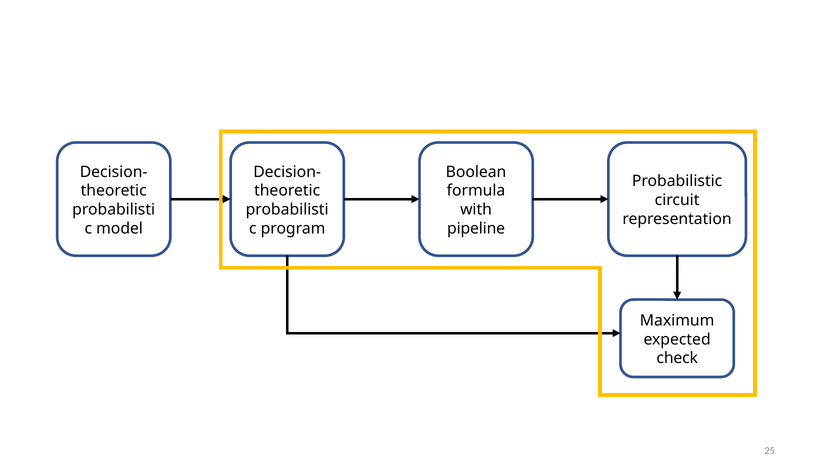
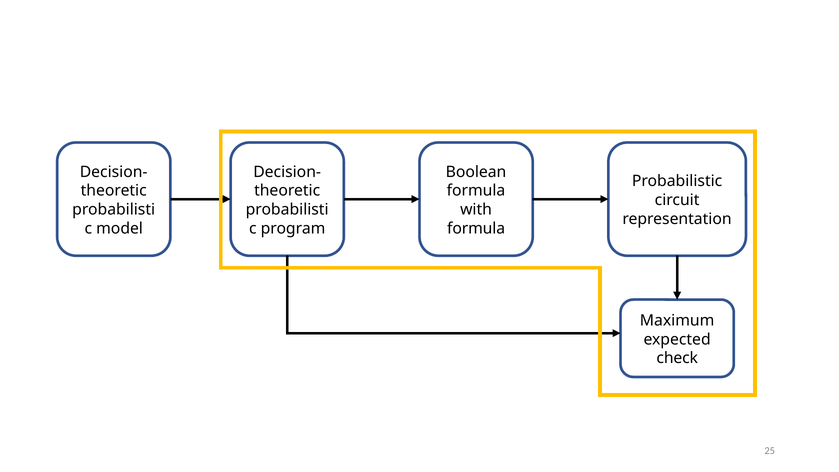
pipeline: pipeline -> formula (476, 228)
